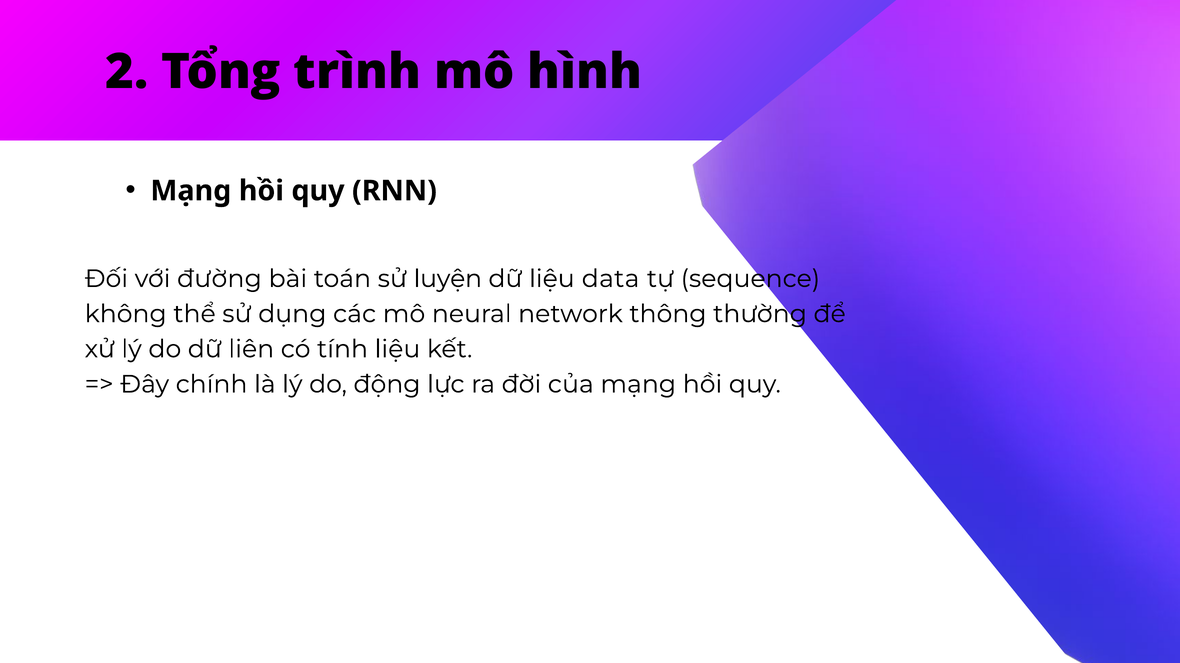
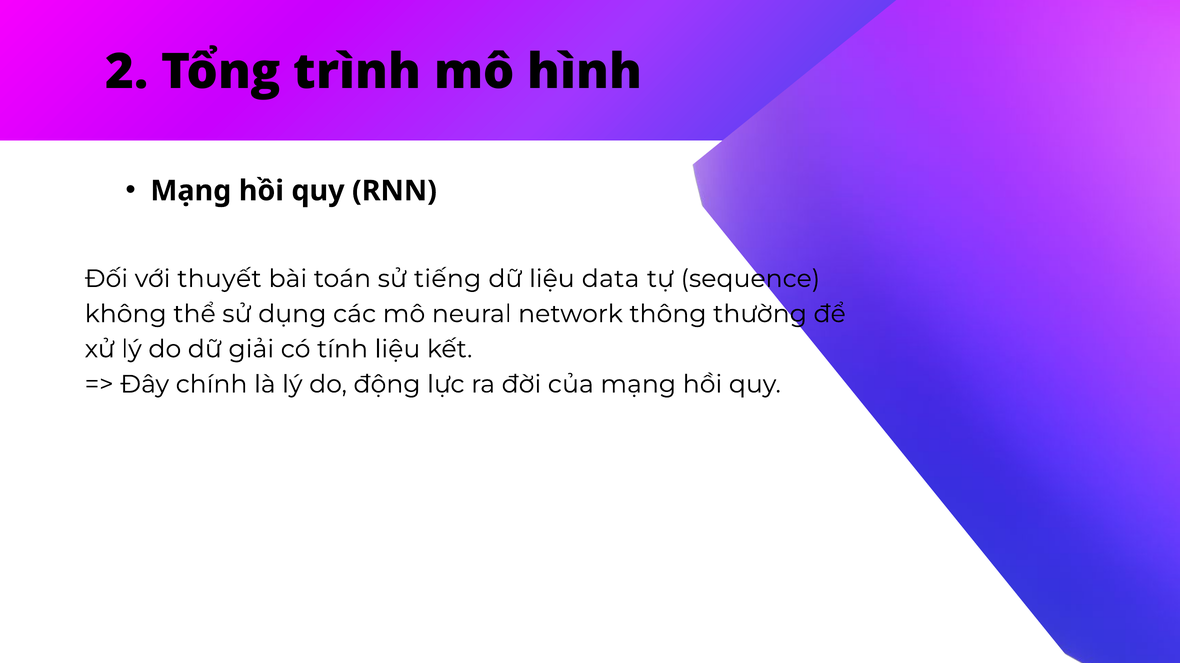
đường: đường -> thuyết (219, 279)
luyện: luyện -> tiếng (448, 279)
liên: liên -> giải (251, 349)
